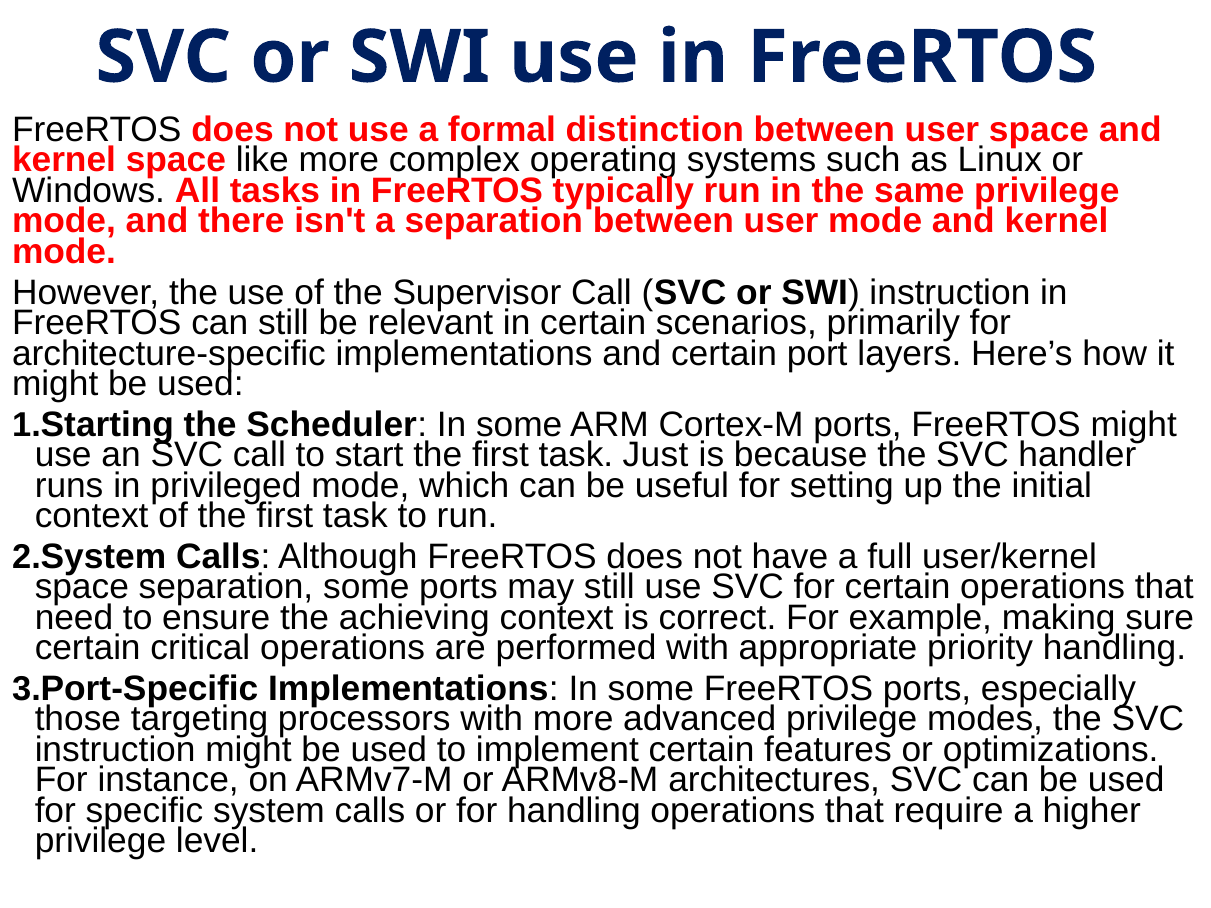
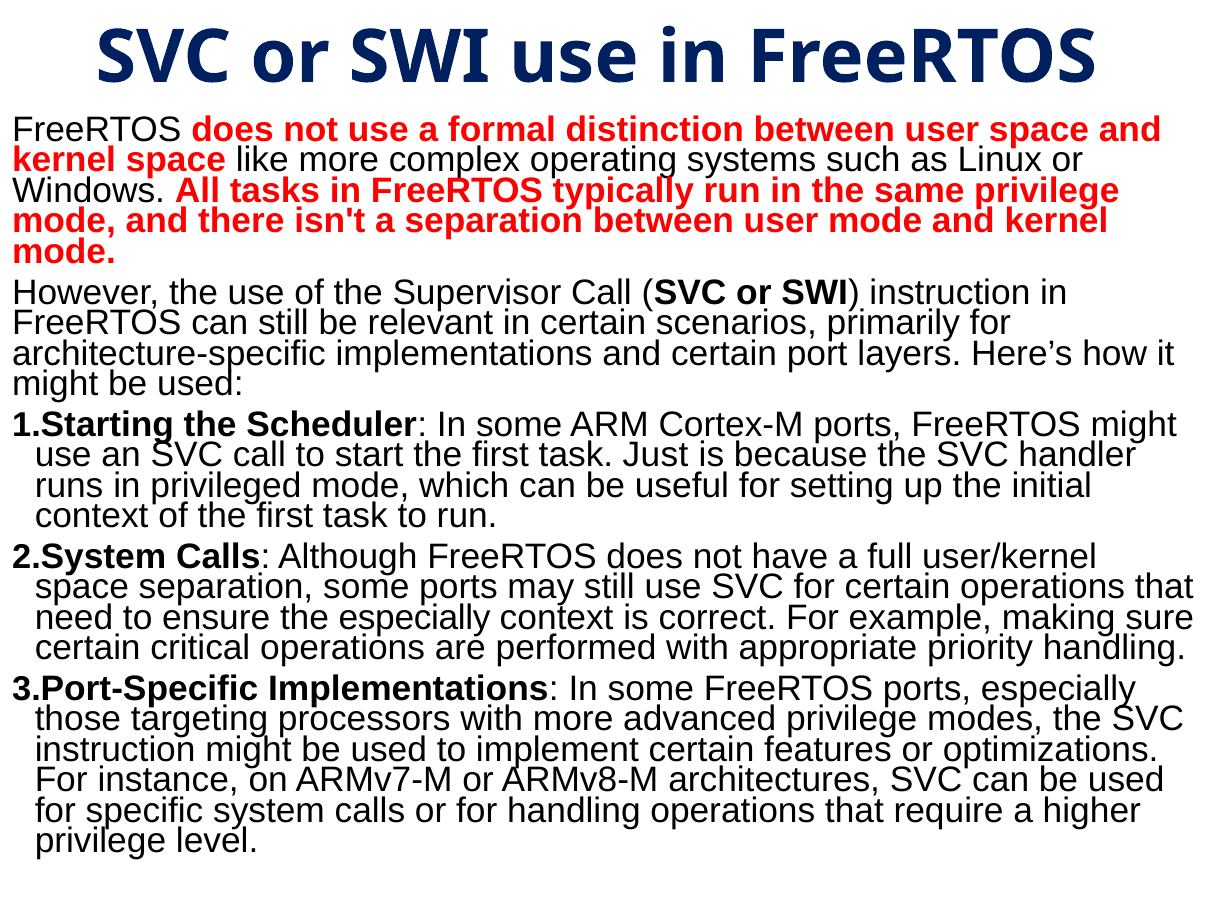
the achieving: achieving -> especially (415, 618)
